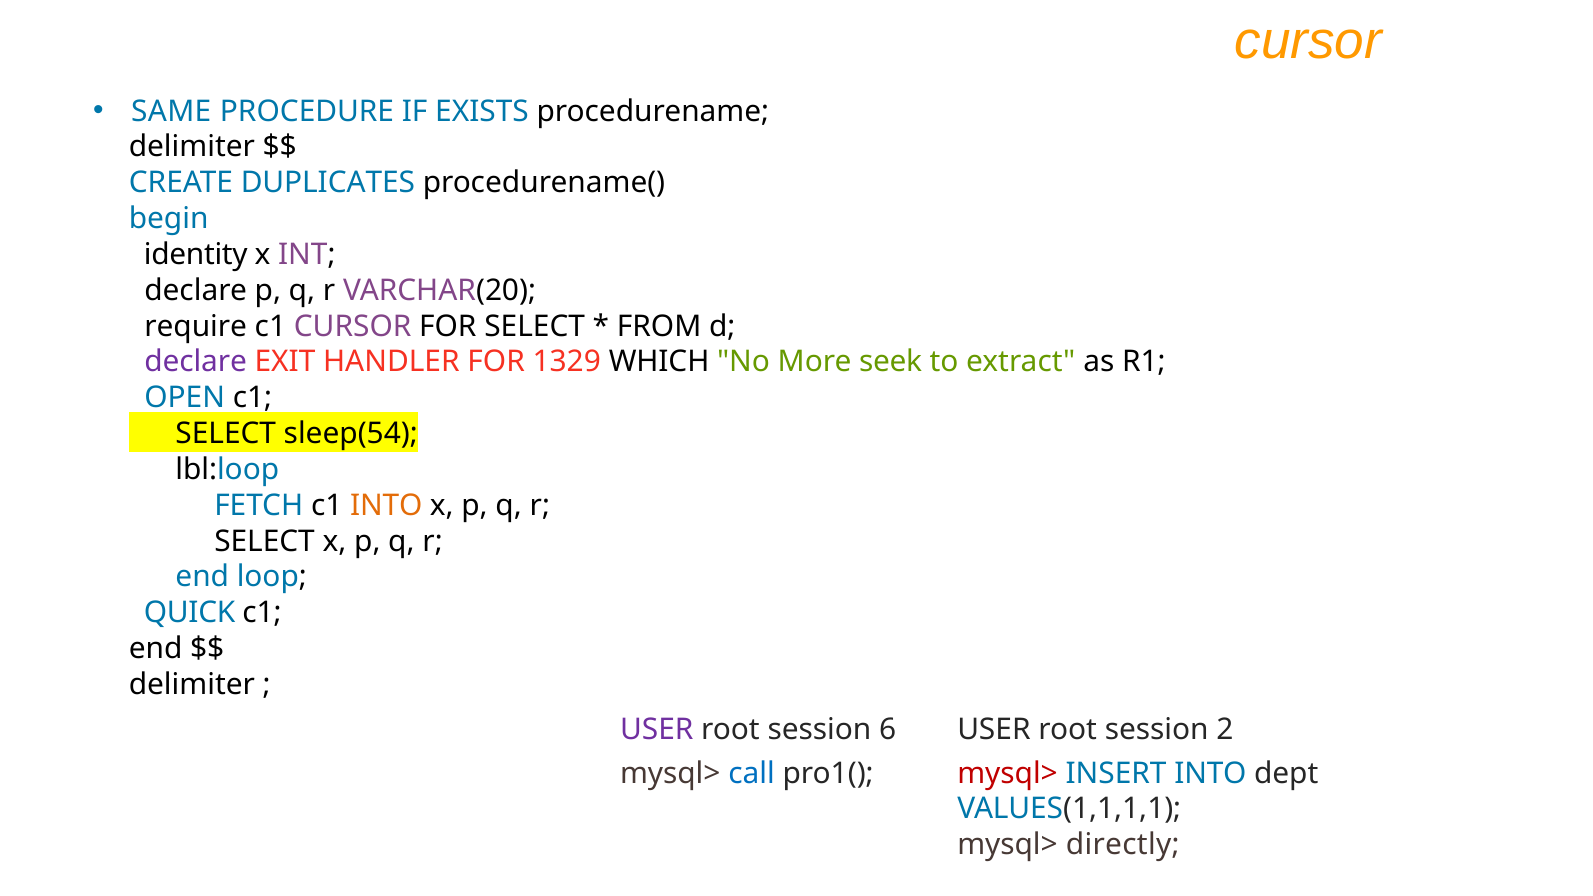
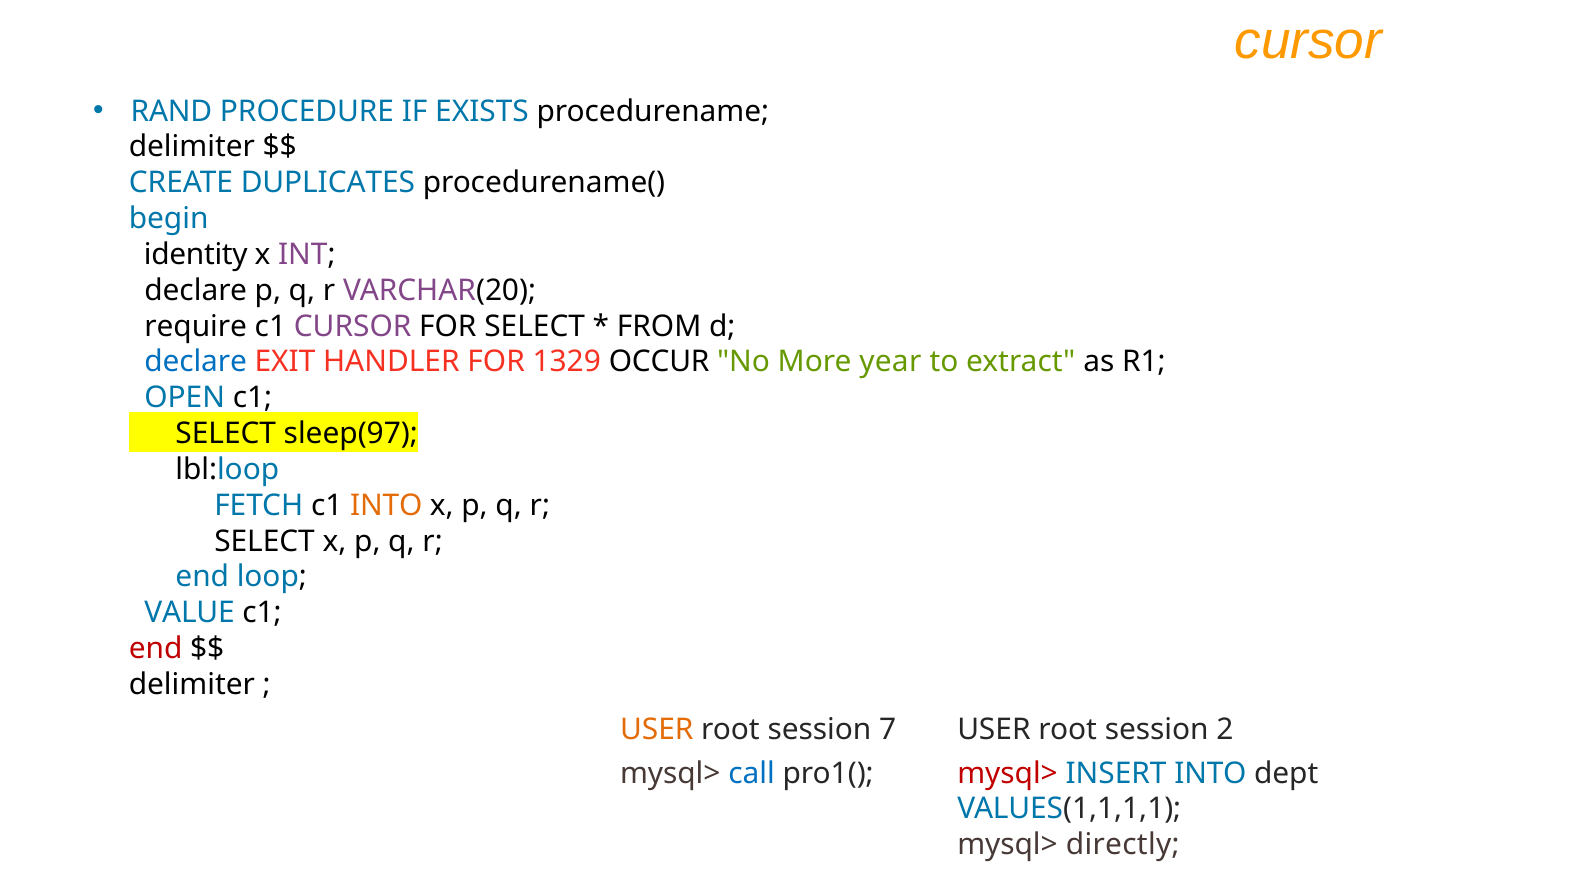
SAME: SAME -> RAND (171, 111)
declare colour: purple -> blue (196, 362)
WHICH: WHICH -> OCCUR (659, 362)
seek: seek -> year (890, 362)
sleep(54: sleep(54 -> sleep(97 (351, 434)
QUICK: QUICK -> VALUE (190, 613)
end colour: black -> red (156, 649)
USER colour: purple -> orange (657, 730)
6: 6 -> 7 (888, 730)
